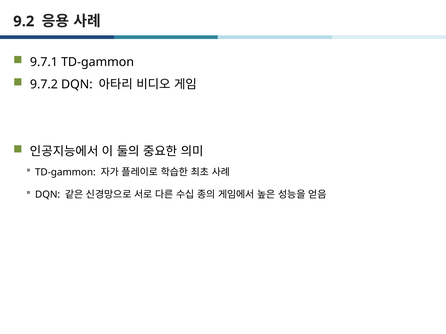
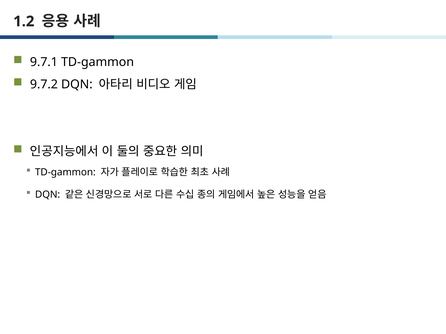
9.2: 9.2 -> 1.2 (24, 21)
